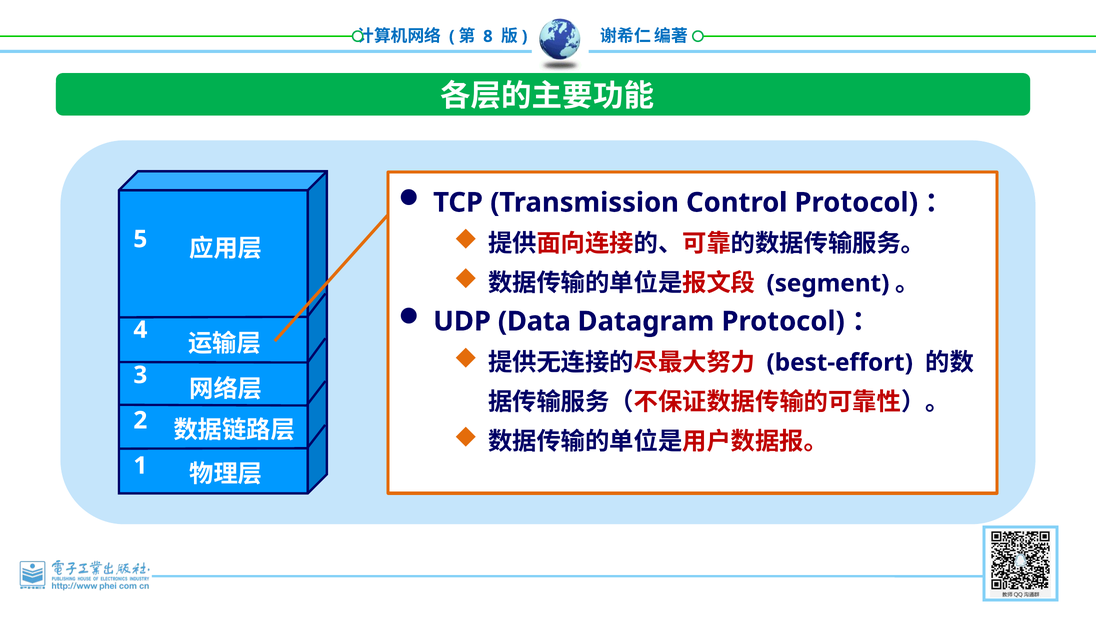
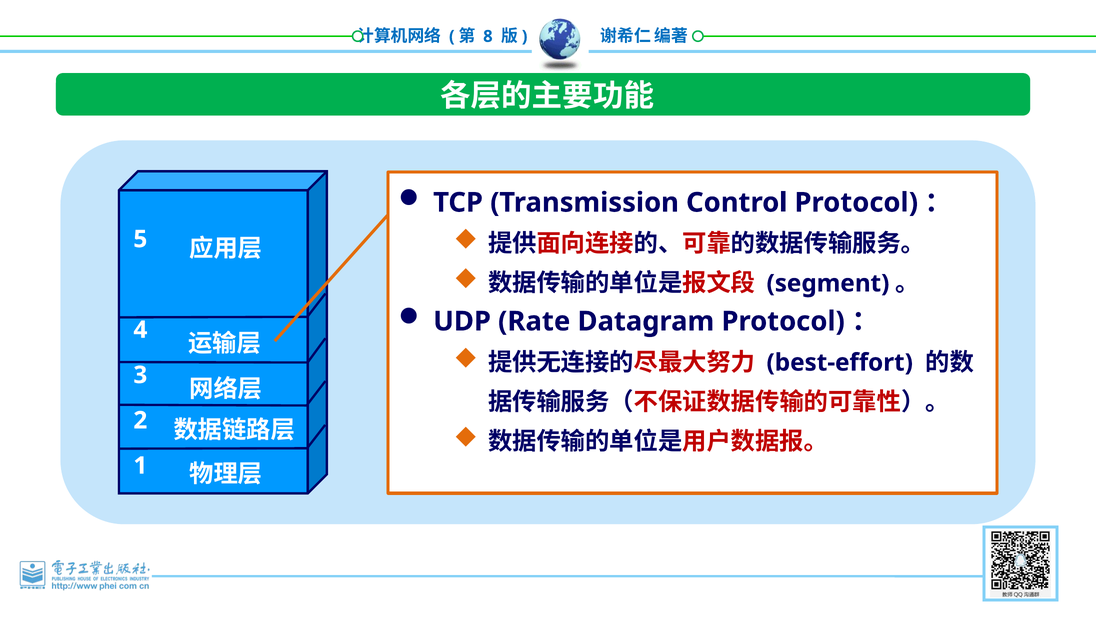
Data: Data -> Rate (534, 321)
